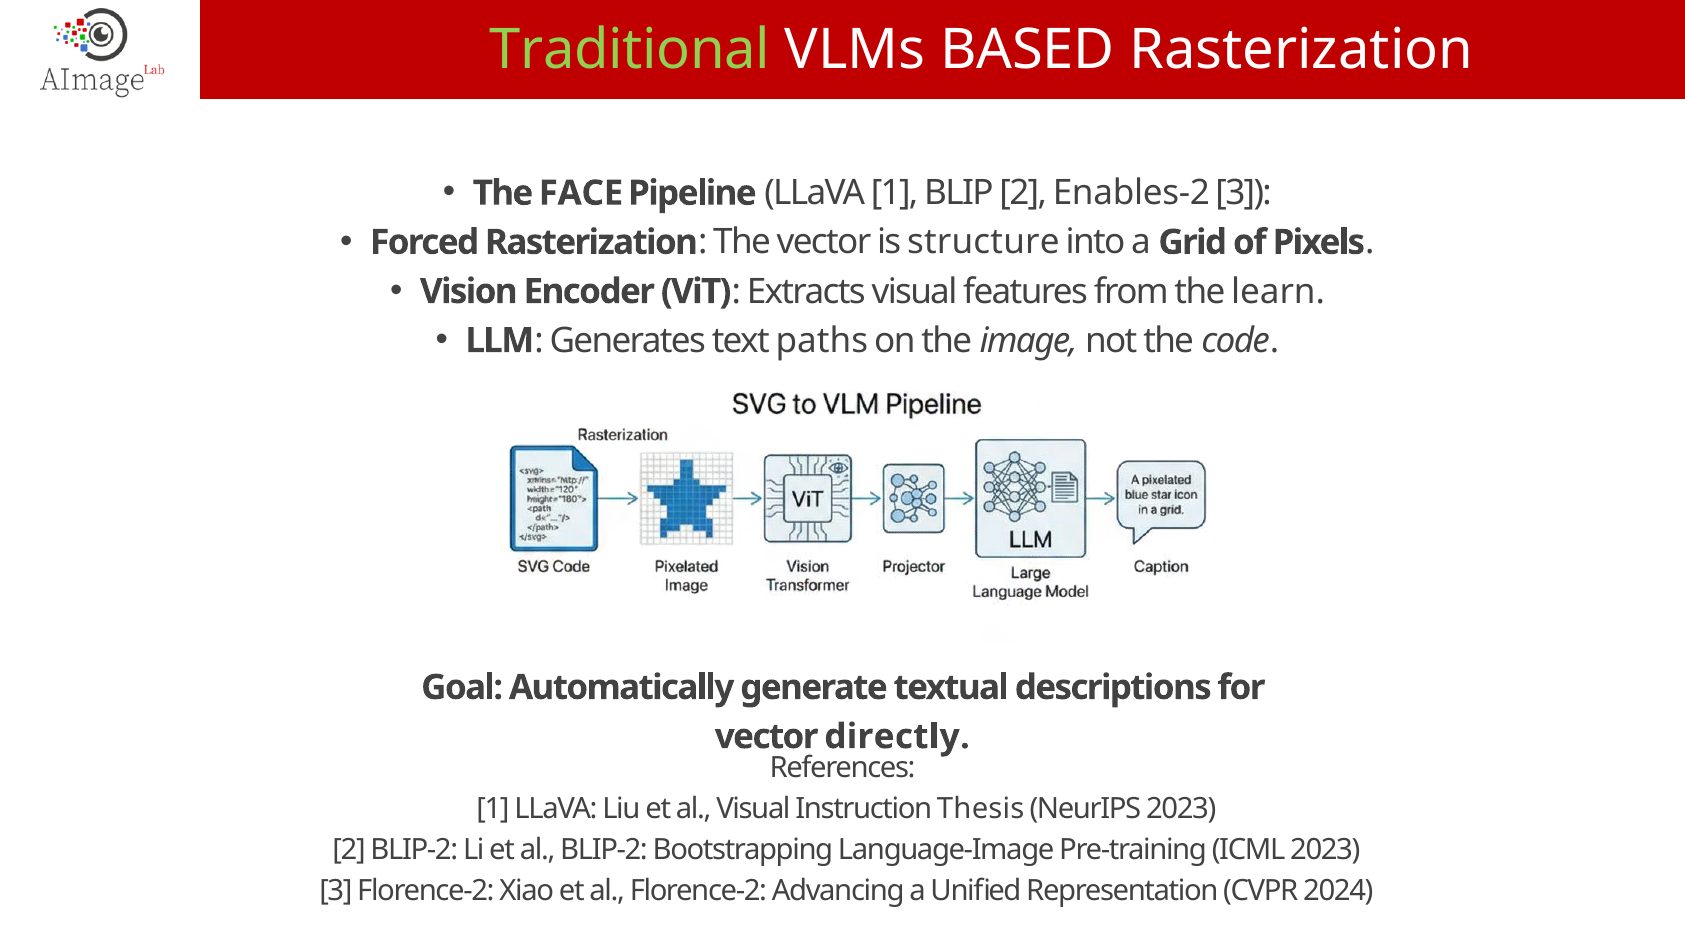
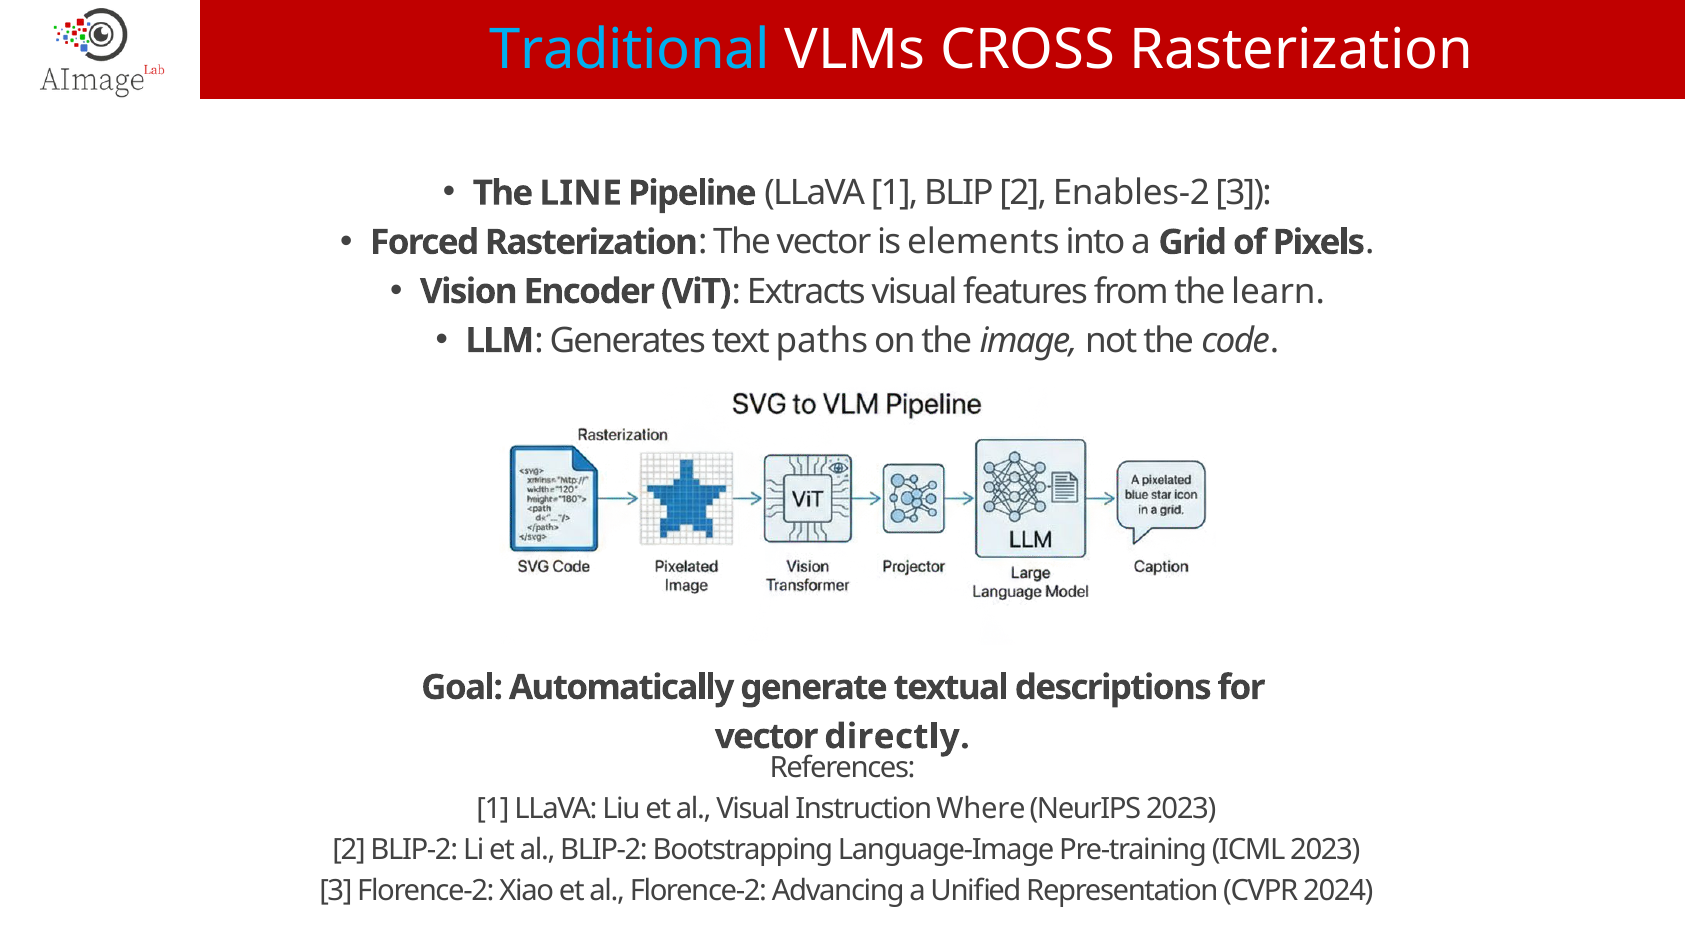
Traditional colour: light green -> light blue (630, 50)
BASED: BASED -> CROSS (1027, 50)
FACE: FACE -> LINE (581, 193)
structure: structure -> elements (983, 242)
Thesis: Thesis -> Where (981, 809)
